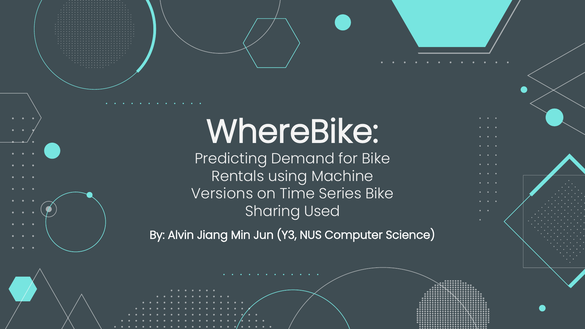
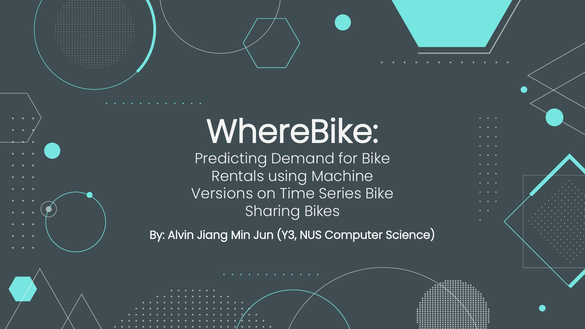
Used: Used -> Bikes (322, 211)
